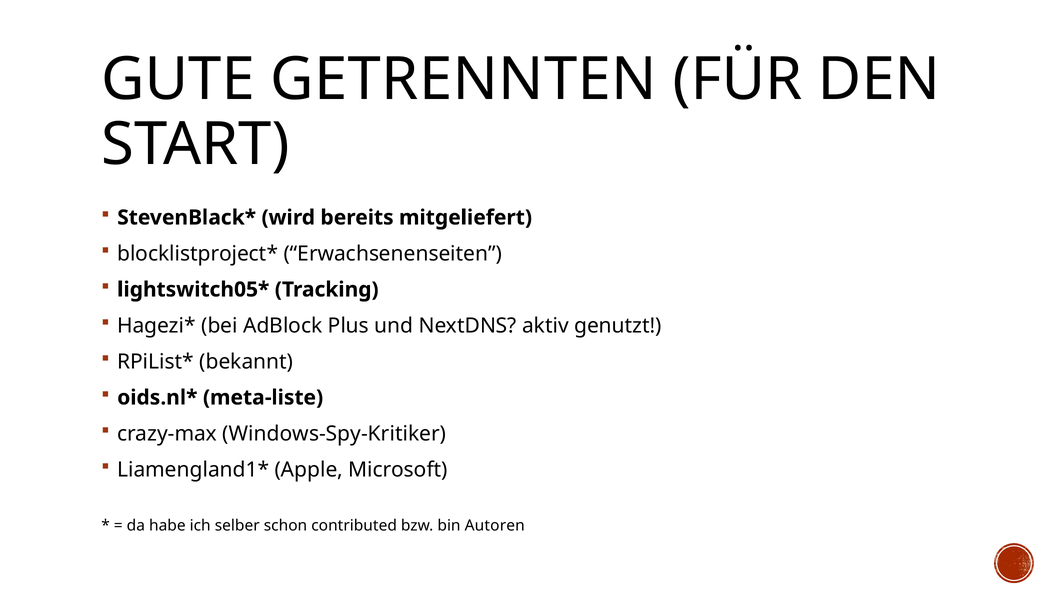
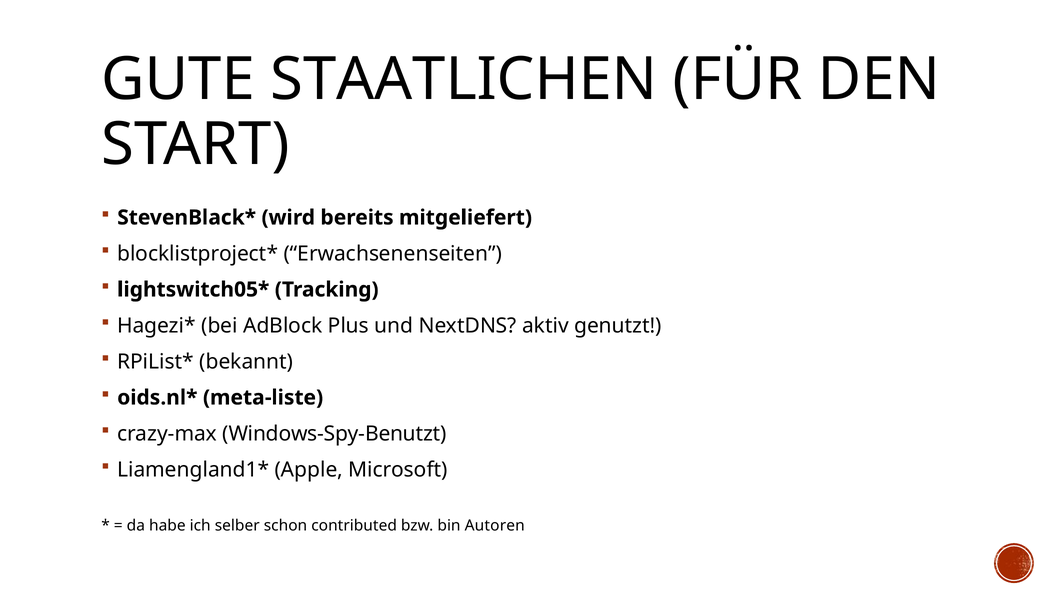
GETRENNTEN: GETRENNTEN -> STAATLICHEN (464, 80)
Windows-Spy-Kritiker: Windows-Spy-Kritiker -> Windows-Spy-Benutzt (334, 434)
